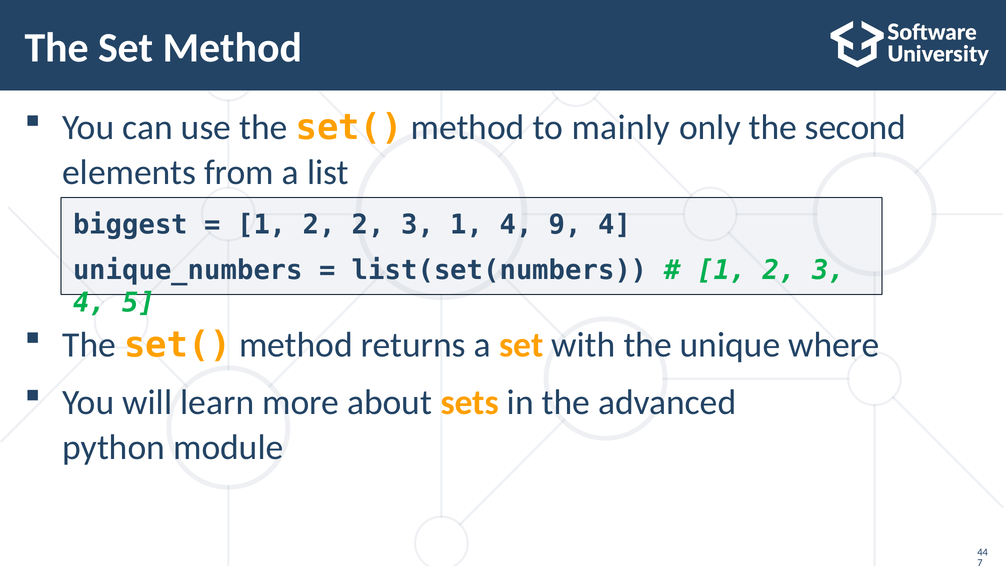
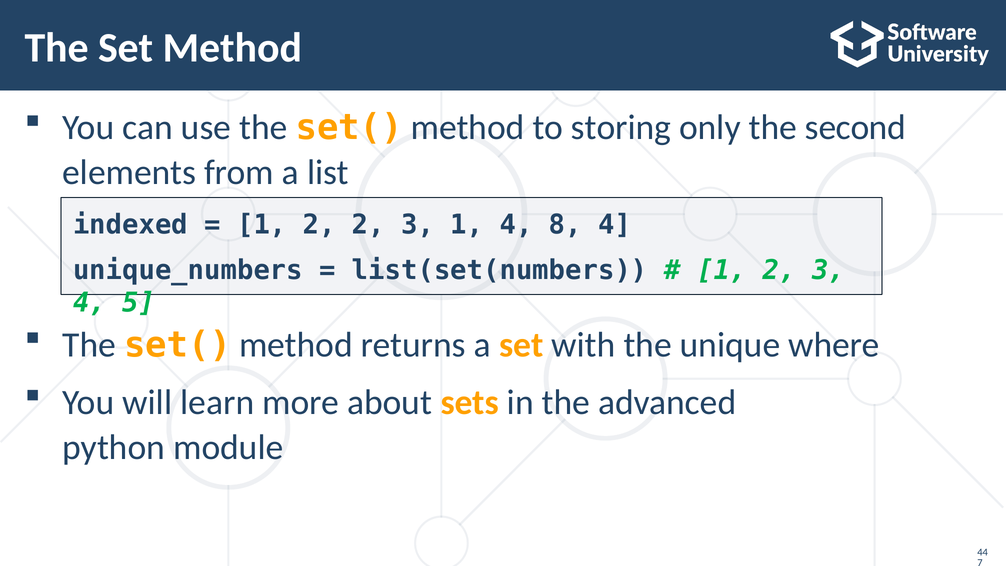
mainly: mainly -> storing (621, 128)
biggest: biggest -> indexed (130, 225)
9: 9 -> 8 (565, 225)
